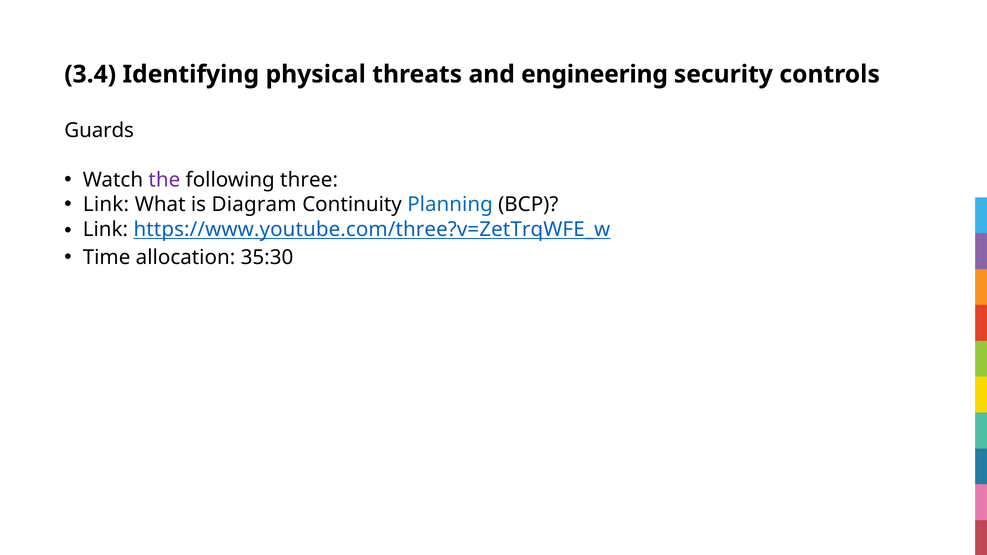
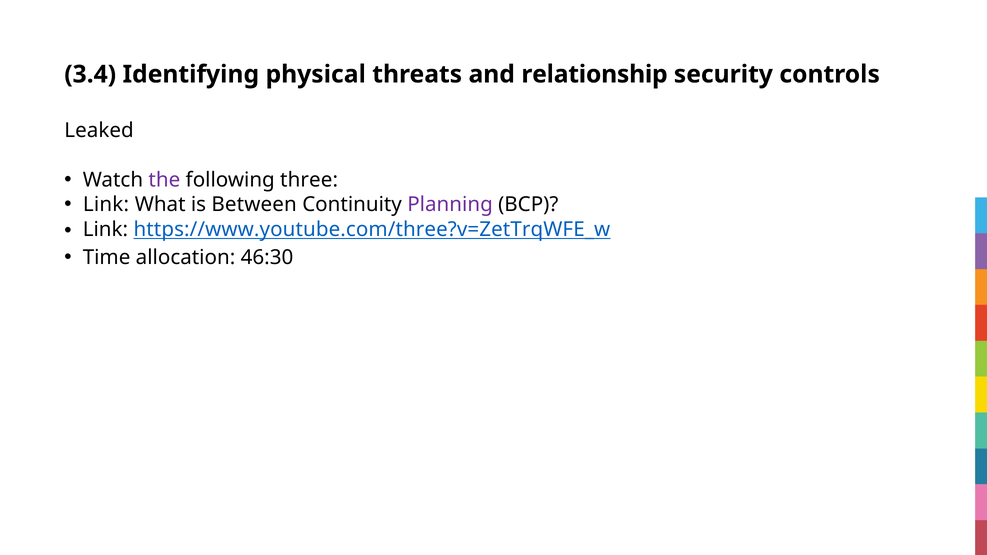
engineering: engineering -> relationship (595, 74)
Guards: Guards -> Leaked (99, 131)
Diagram: Diagram -> Between (254, 205)
Planning colour: blue -> purple (450, 205)
35:30: 35:30 -> 46:30 (267, 257)
